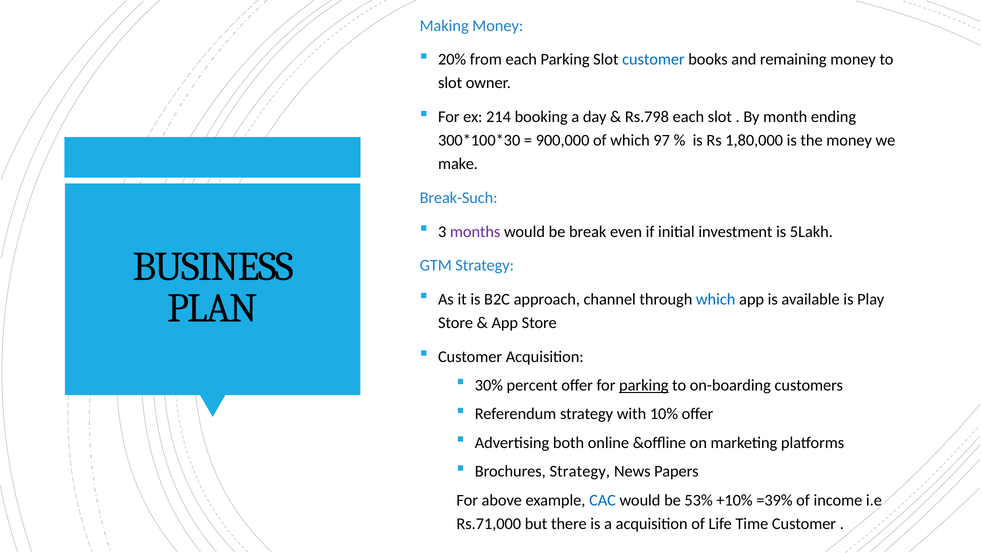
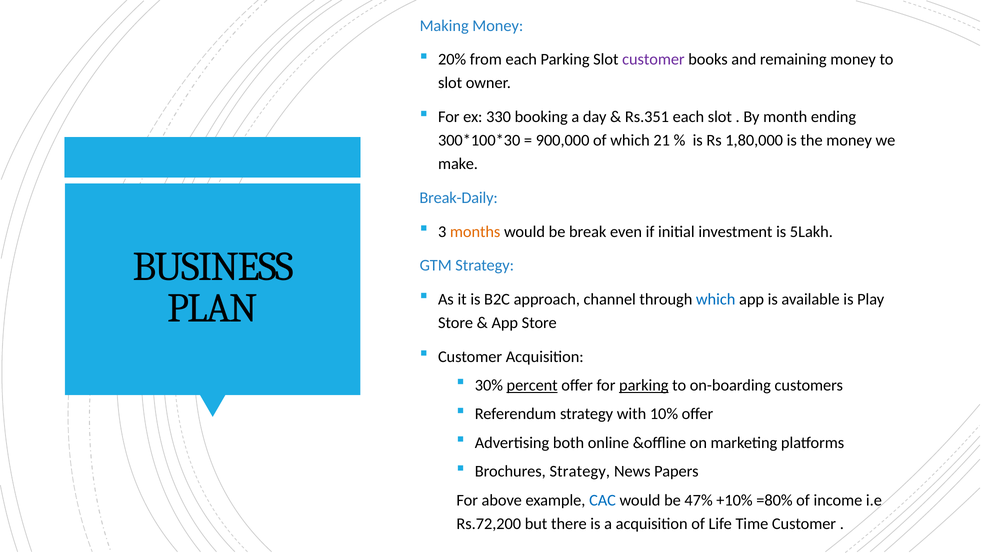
customer colour: blue -> purple (653, 59)
214: 214 -> 330 (499, 117)
Rs.798: Rs.798 -> Rs.351 (647, 117)
97: 97 -> 21 (662, 140)
Break-Such: Break-Such -> Break-Daily (459, 198)
months colour: purple -> orange (475, 231)
percent underline: none -> present (532, 385)
53%: 53% -> 47% (699, 500)
=39%: =39% -> =80% (774, 500)
Rs.71,000: Rs.71,000 -> Rs.72,200 (489, 523)
